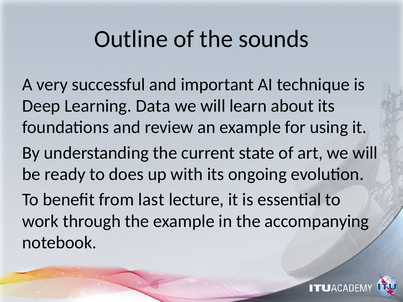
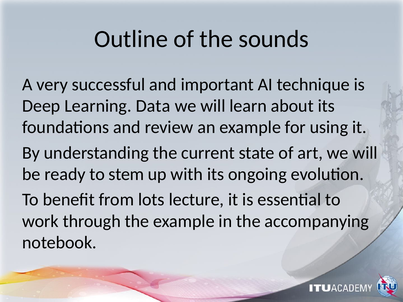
does: does -> stem (126, 174)
last: last -> lots (151, 200)
